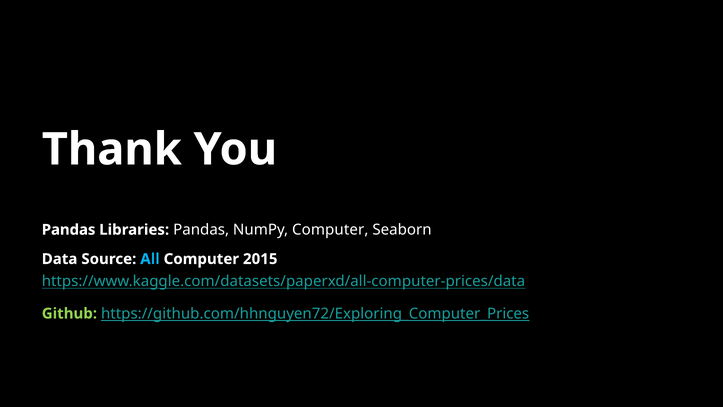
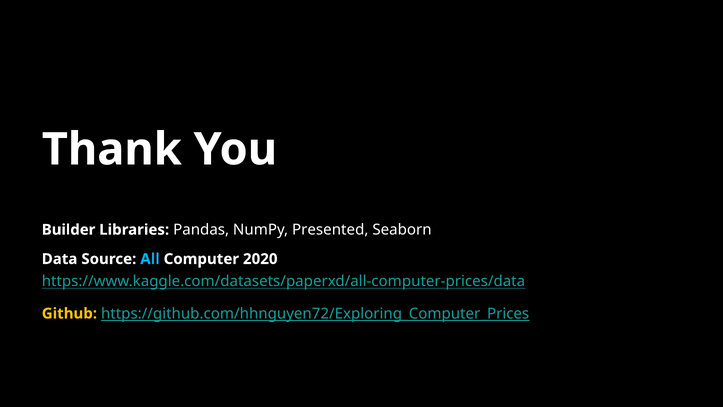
Pandas: Pandas -> Builder (69, 230)
NumPy Computer: Computer -> Presented (330, 230)
2015: 2015 -> 2020 (260, 259)
Github colour: light green -> yellow (69, 313)
